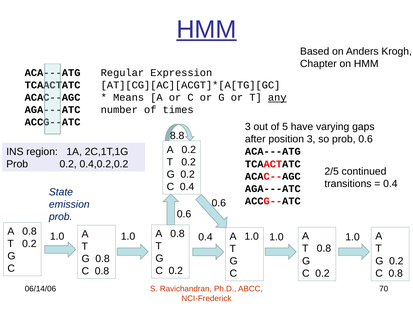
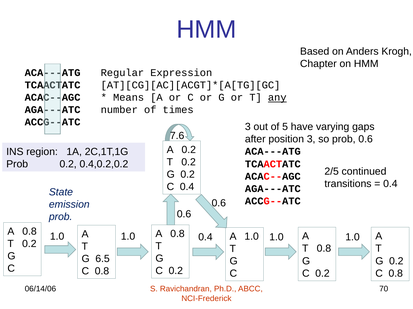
HMM underline: present -> none (206, 29)
8.8: 8.8 -> 7.6 (177, 136)
G 0.8: 0.8 -> 6.5 (103, 259)
